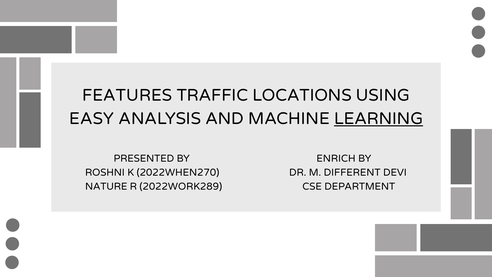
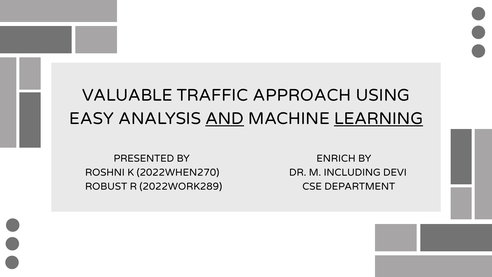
FEATURES: FEATURES -> VALUABLE (127, 95)
LOCATIONS: LOCATIONS -> APPROACH (302, 95)
AND underline: none -> present (225, 119)
DIFFERENT: DIFFERENT -> INCLUDING (352, 172)
NATURE: NATURE -> ROBUST (106, 186)
